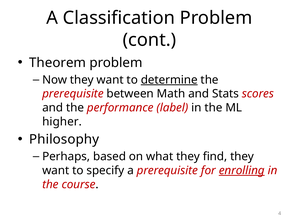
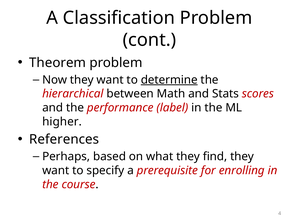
prerequisite: prerequisite -> hierarchical (73, 94)
Philosophy: Philosophy -> References (64, 140)
enrolling underline: present -> none (242, 171)
